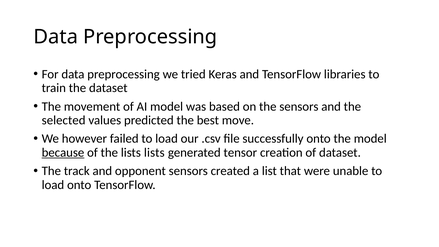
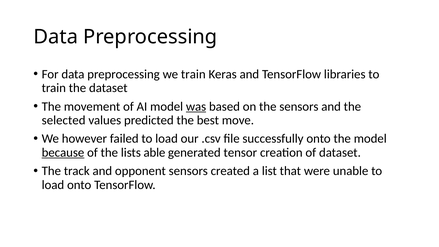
we tried: tried -> train (193, 74)
was underline: none -> present (196, 106)
lists lists: lists -> able (154, 153)
